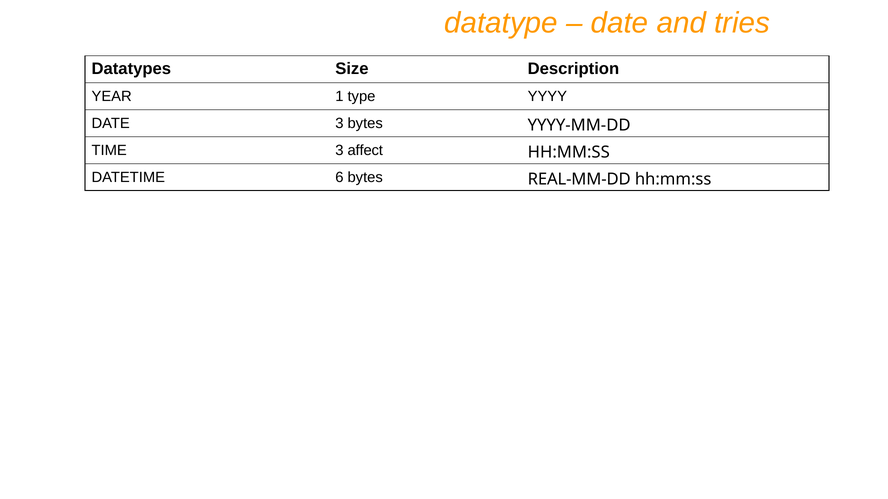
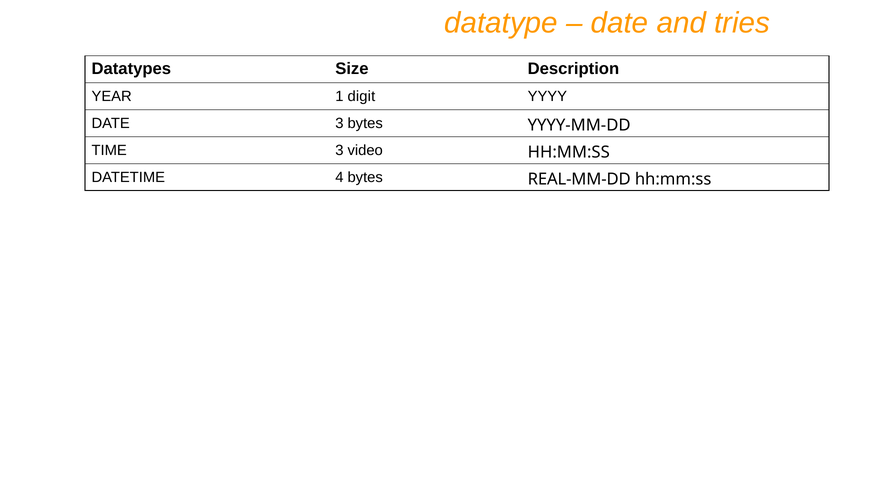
type: type -> digit (361, 96)
affect: affect -> video (365, 150)
6: 6 -> 4 (339, 177)
